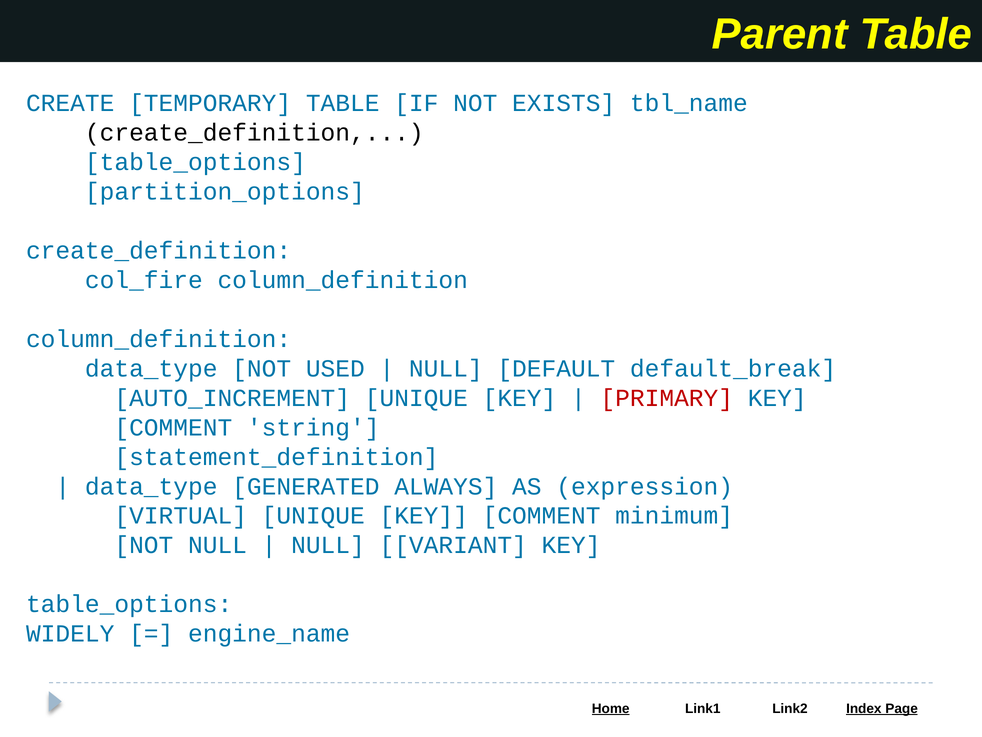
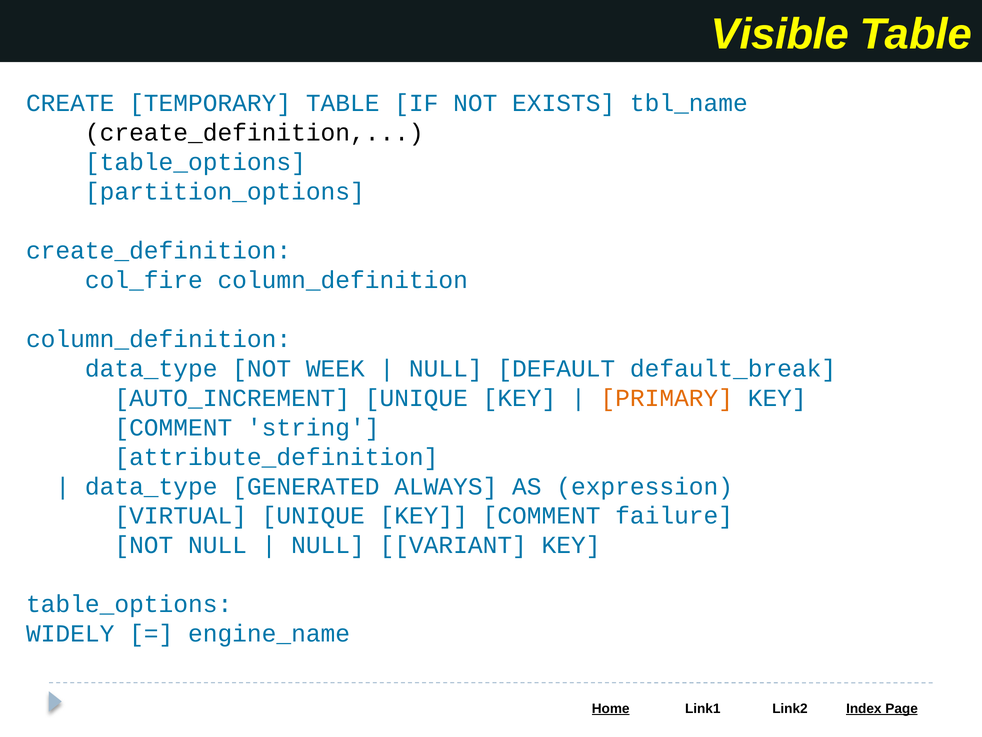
Parent: Parent -> Visible (780, 34)
USED: USED -> WEEK (335, 368)
PRIMARY colour: red -> orange (667, 398)
statement_definition: statement_definition -> attribute_definition (276, 457)
minimum: minimum -> failure (674, 516)
